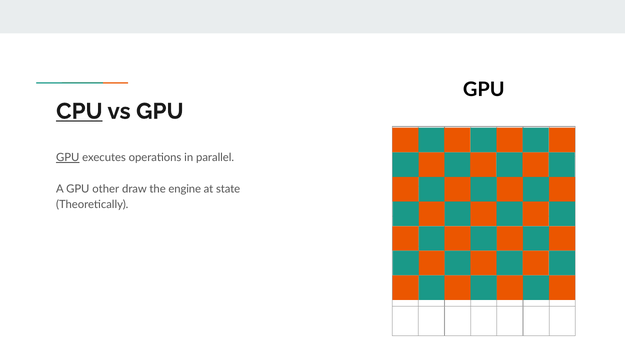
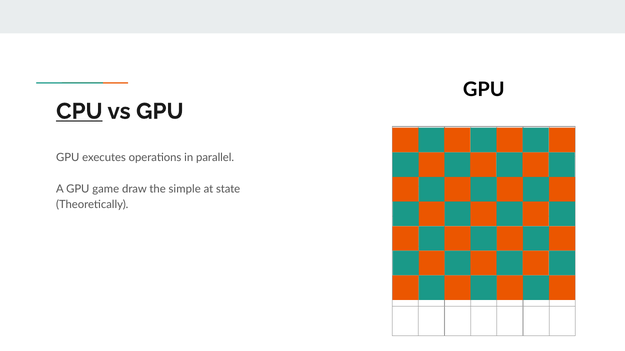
GPU underline: present -> none (68, 158)
other: other -> game (106, 189)
engine: engine -> simple (185, 189)
